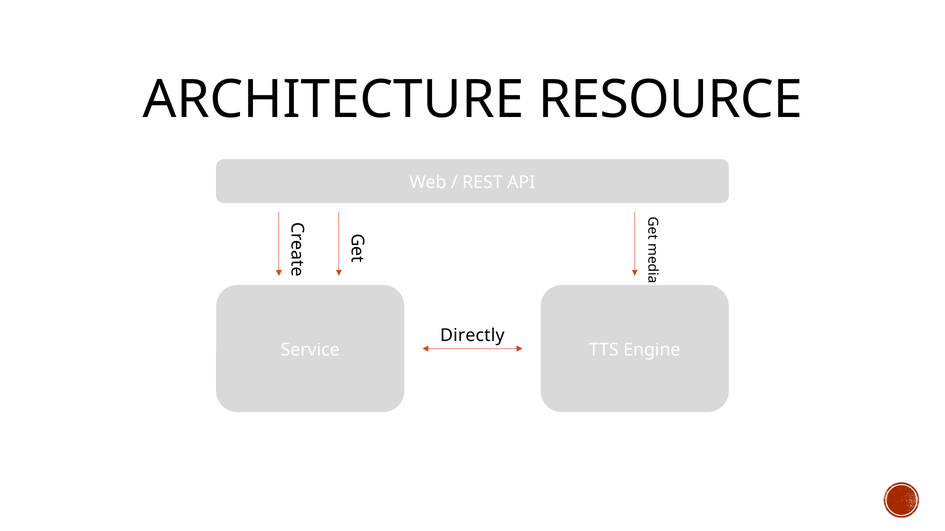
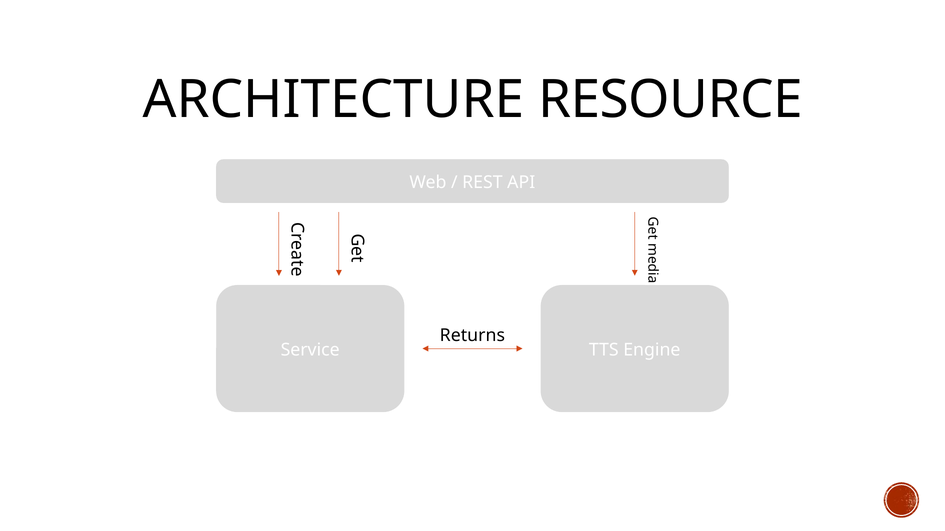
Directly: Directly -> Returns (472, 336)
